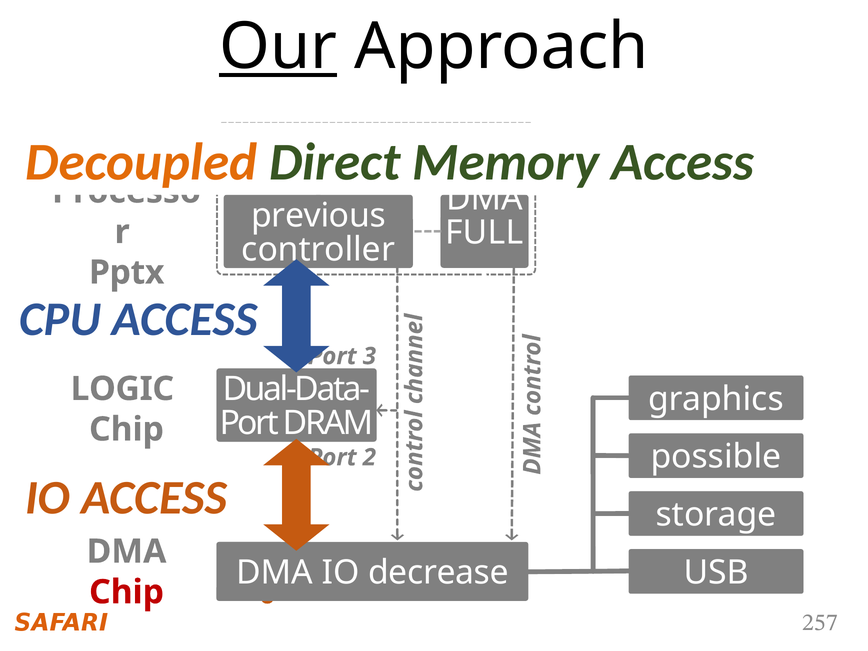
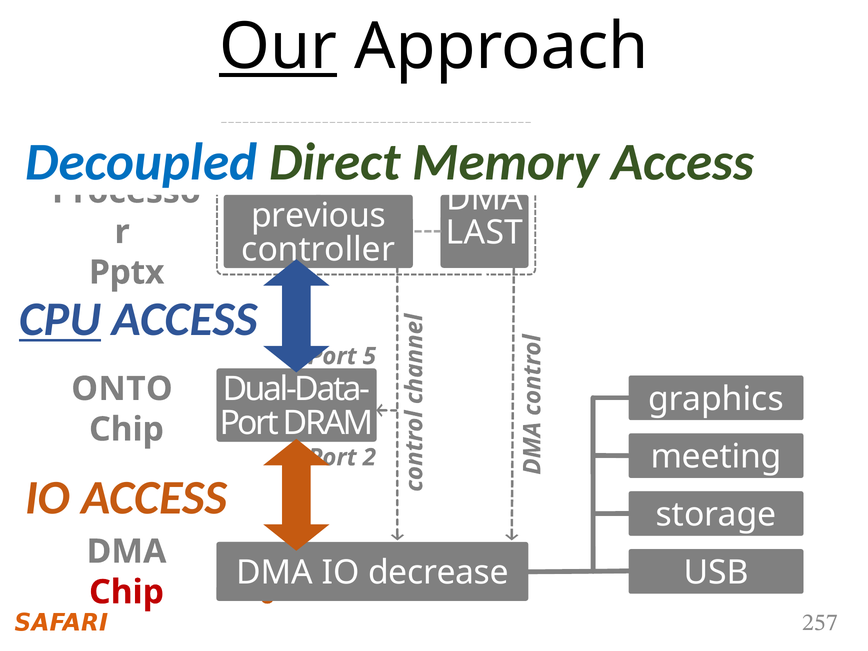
Decoupled colour: orange -> blue (141, 162)
FULL: FULL -> LAST (484, 232)
CPU underline: none -> present (60, 320)
3: 3 -> 5 (369, 356)
LOGIC: LOGIC -> ONTO (122, 389)
possible: possible -> meeting (716, 457)
